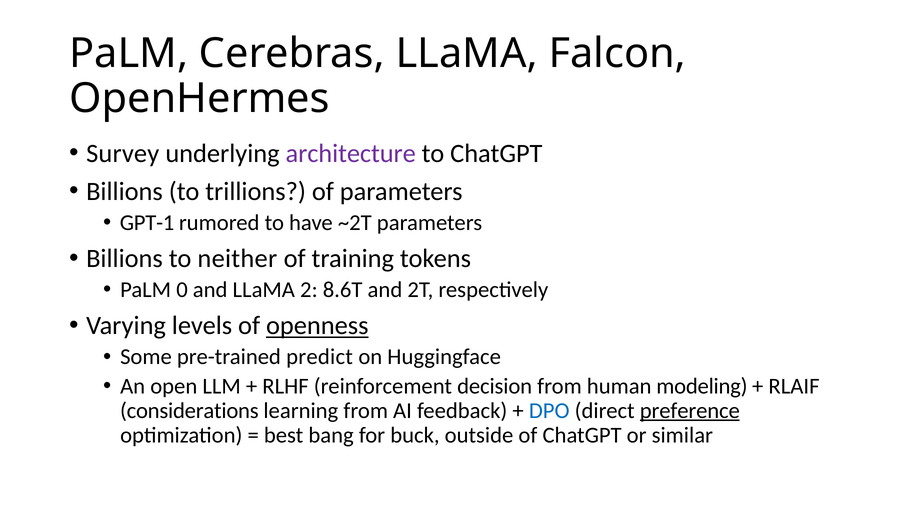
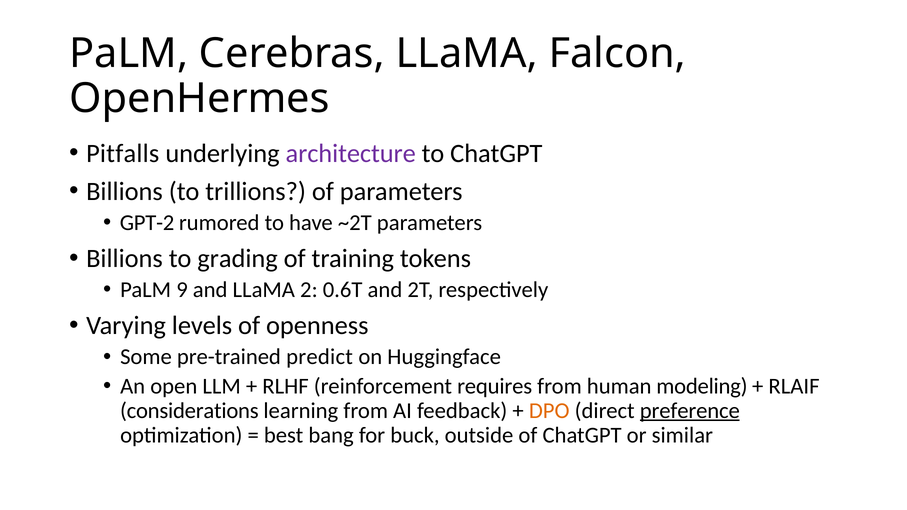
Survey: Survey -> Pitfalls (123, 153)
GPT-1: GPT-1 -> GPT-2 (147, 223)
neither: neither -> grading (238, 259)
0: 0 -> 9 (182, 290)
8.6T: 8.6T -> 0.6T (343, 290)
openness underline: present -> none (317, 326)
decision: decision -> requires (495, 386)
DPO colour: blue -> orange (549, 411)
